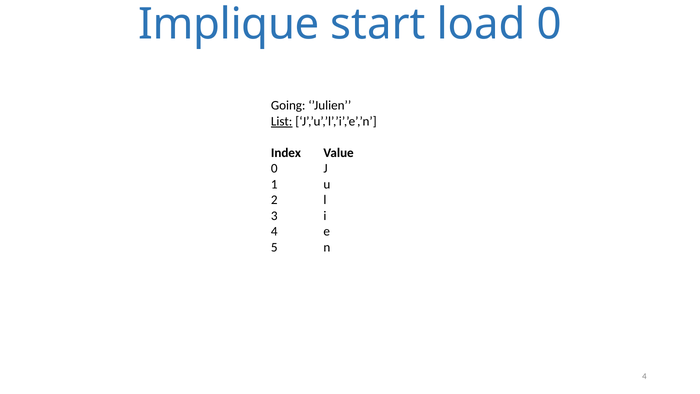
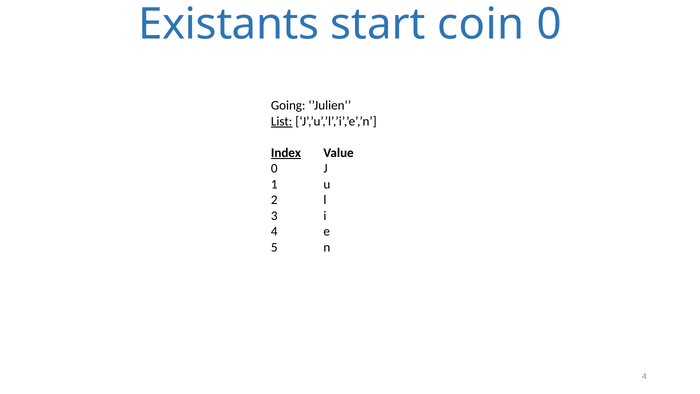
Implique: Implique -> Existants (229, 24)
load: load -> coin (481, 24)
Index underline: none -> present (286, 153)
